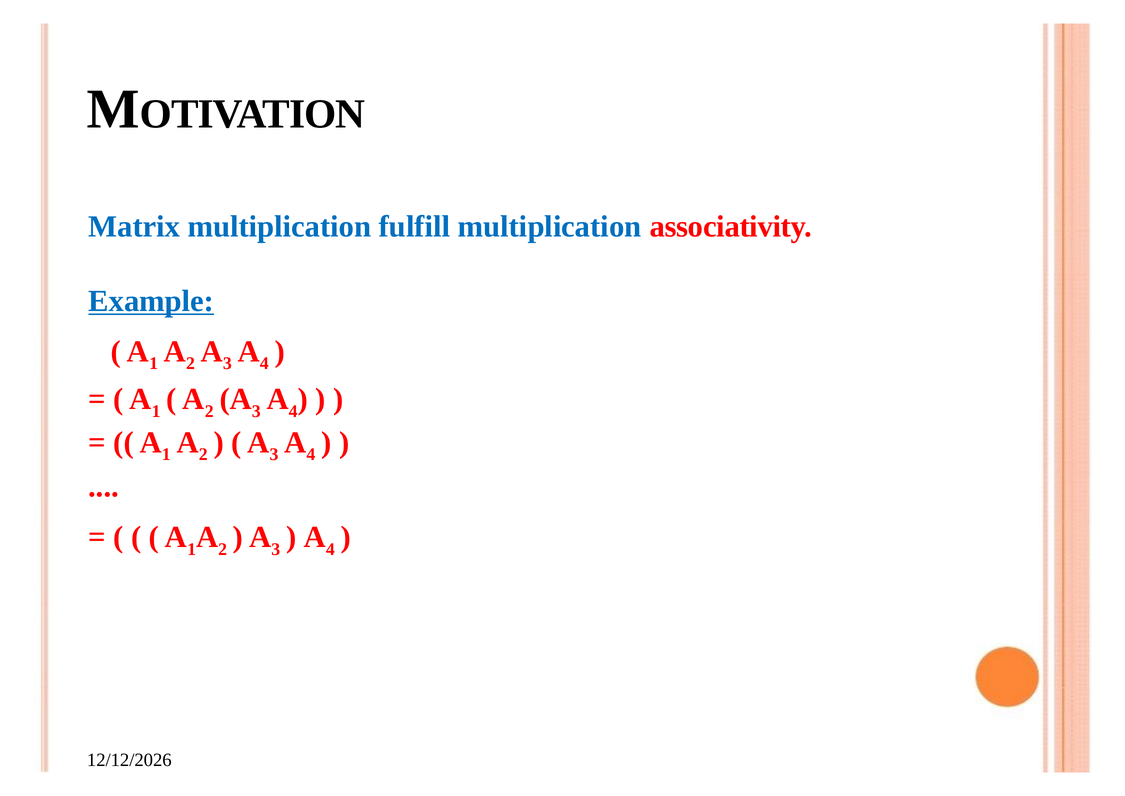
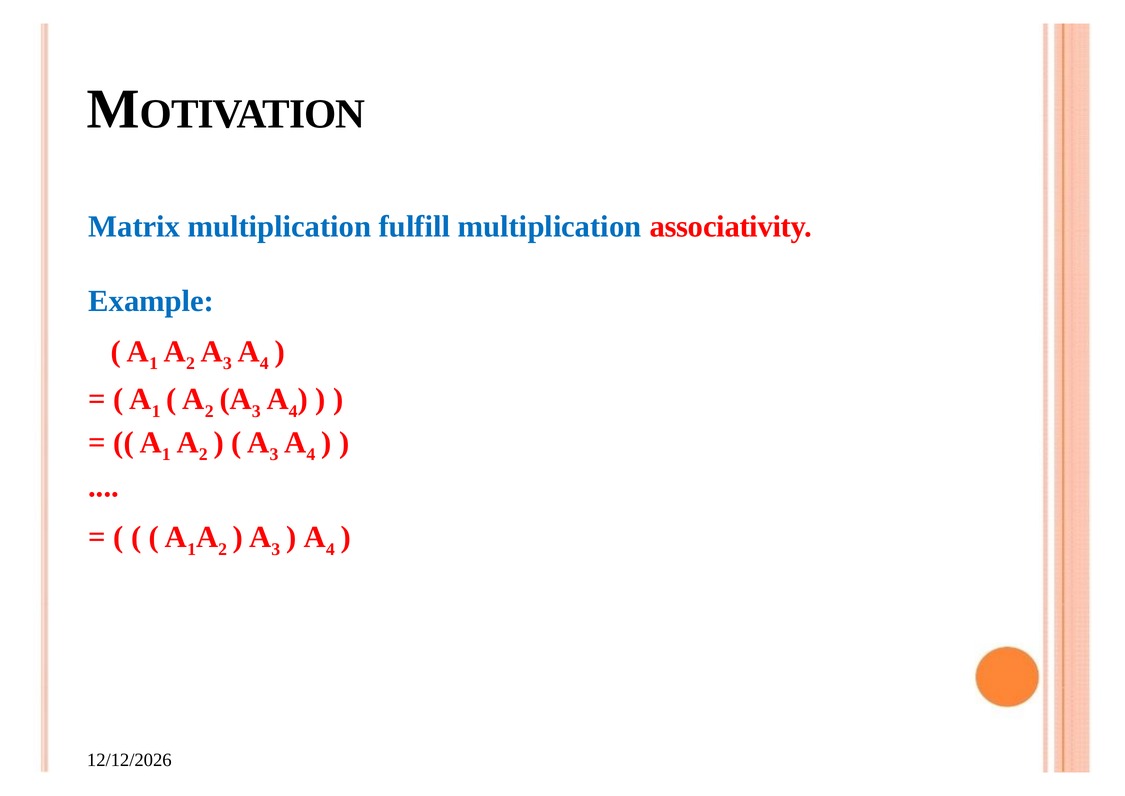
Example underline: present -> none (151, 301)
